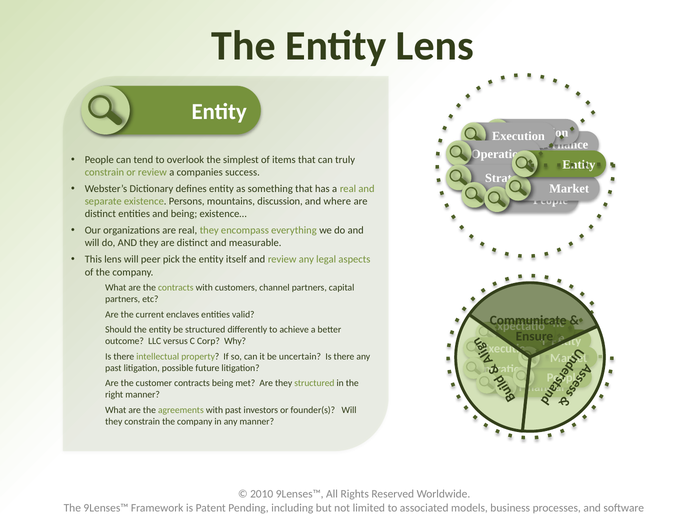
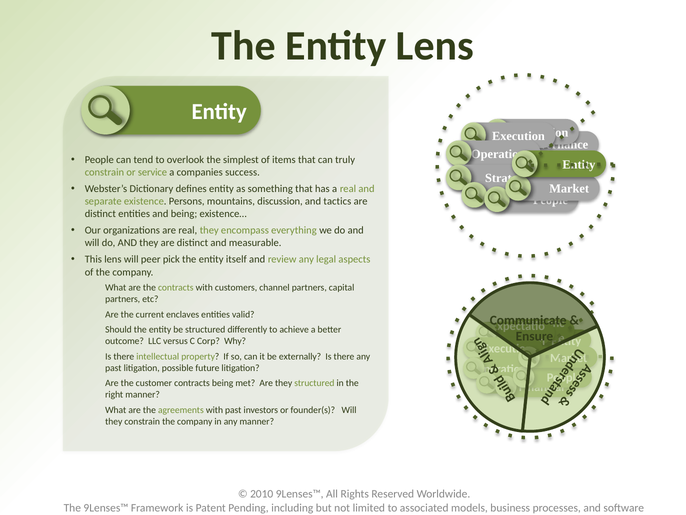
or review: review -> service (152, 172)
where: where -> tactics (337, 201)
uncertain: uncertain -> externally (300, 356)
